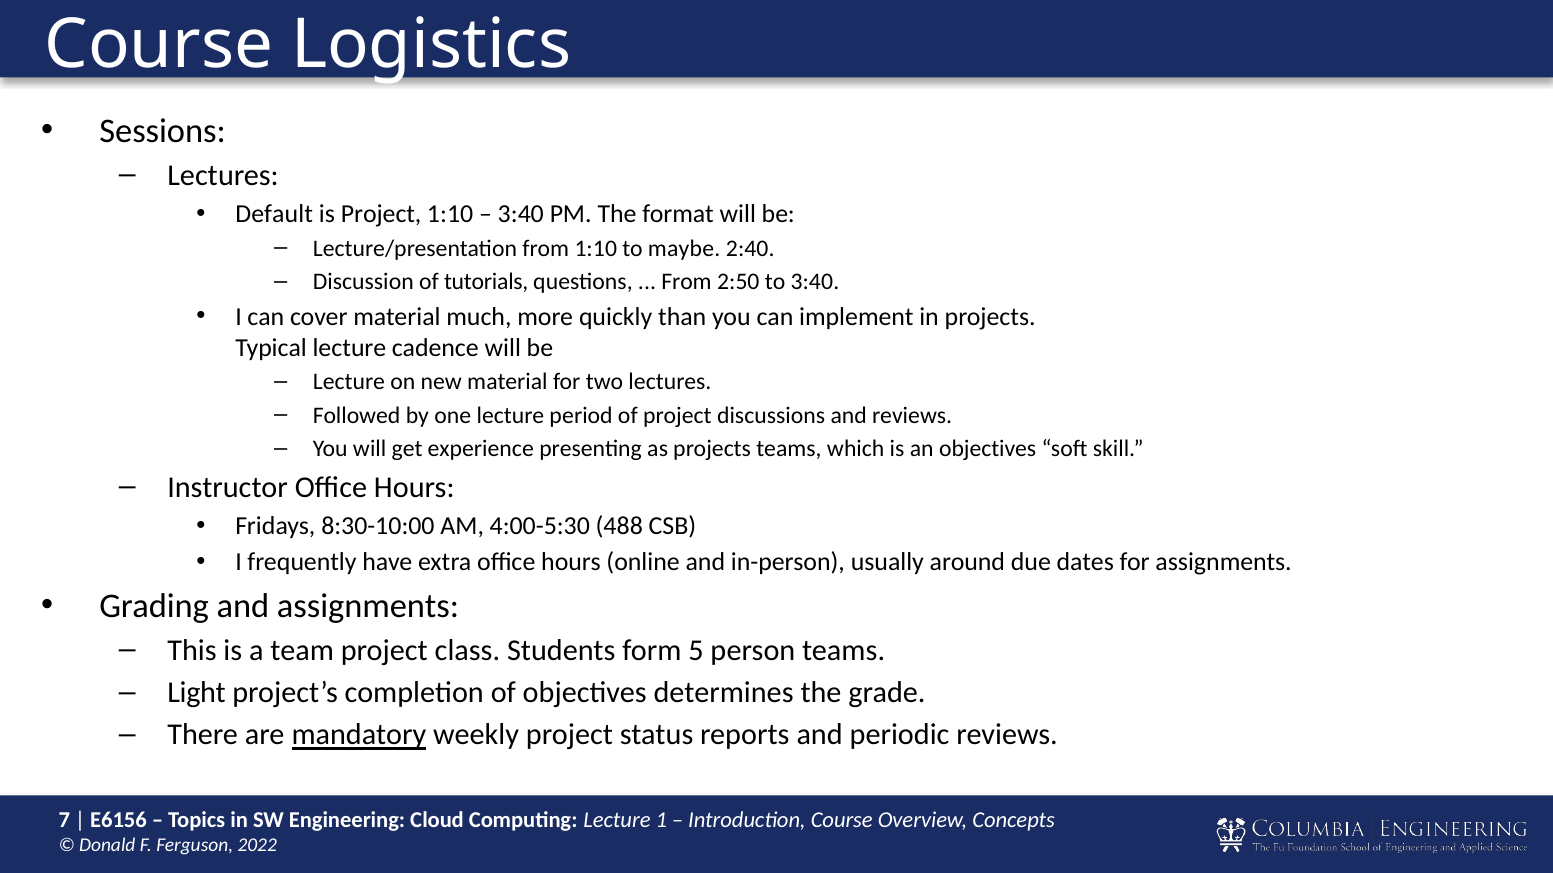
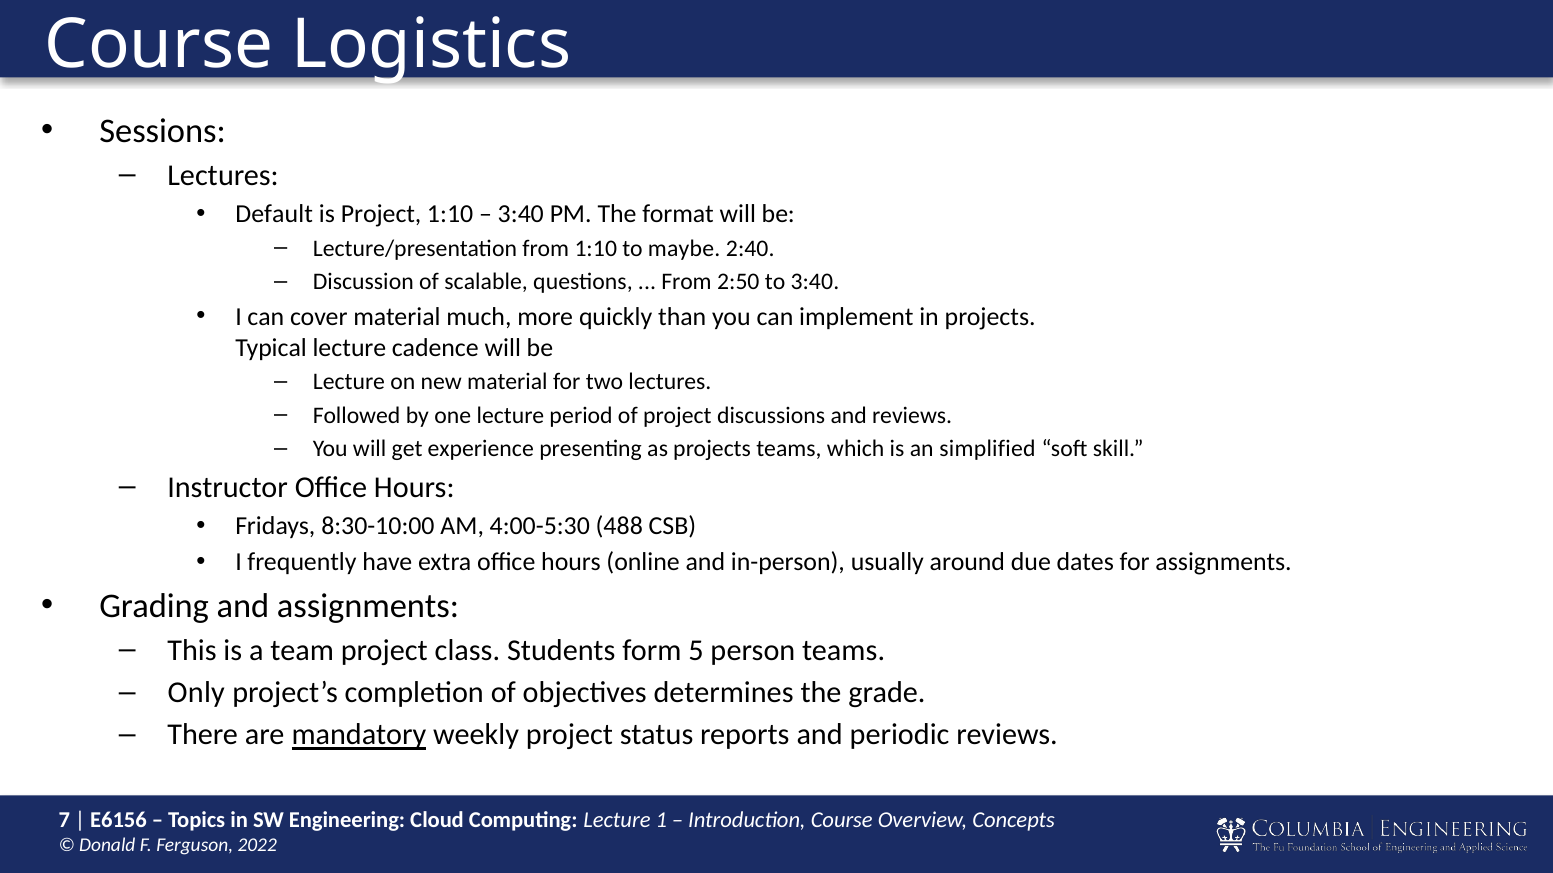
tutorials: tutorials -> scalable (486, 282)
an objectives: objectives -> simplified (987, 449)
Light: Light -> Only (196, 693)
